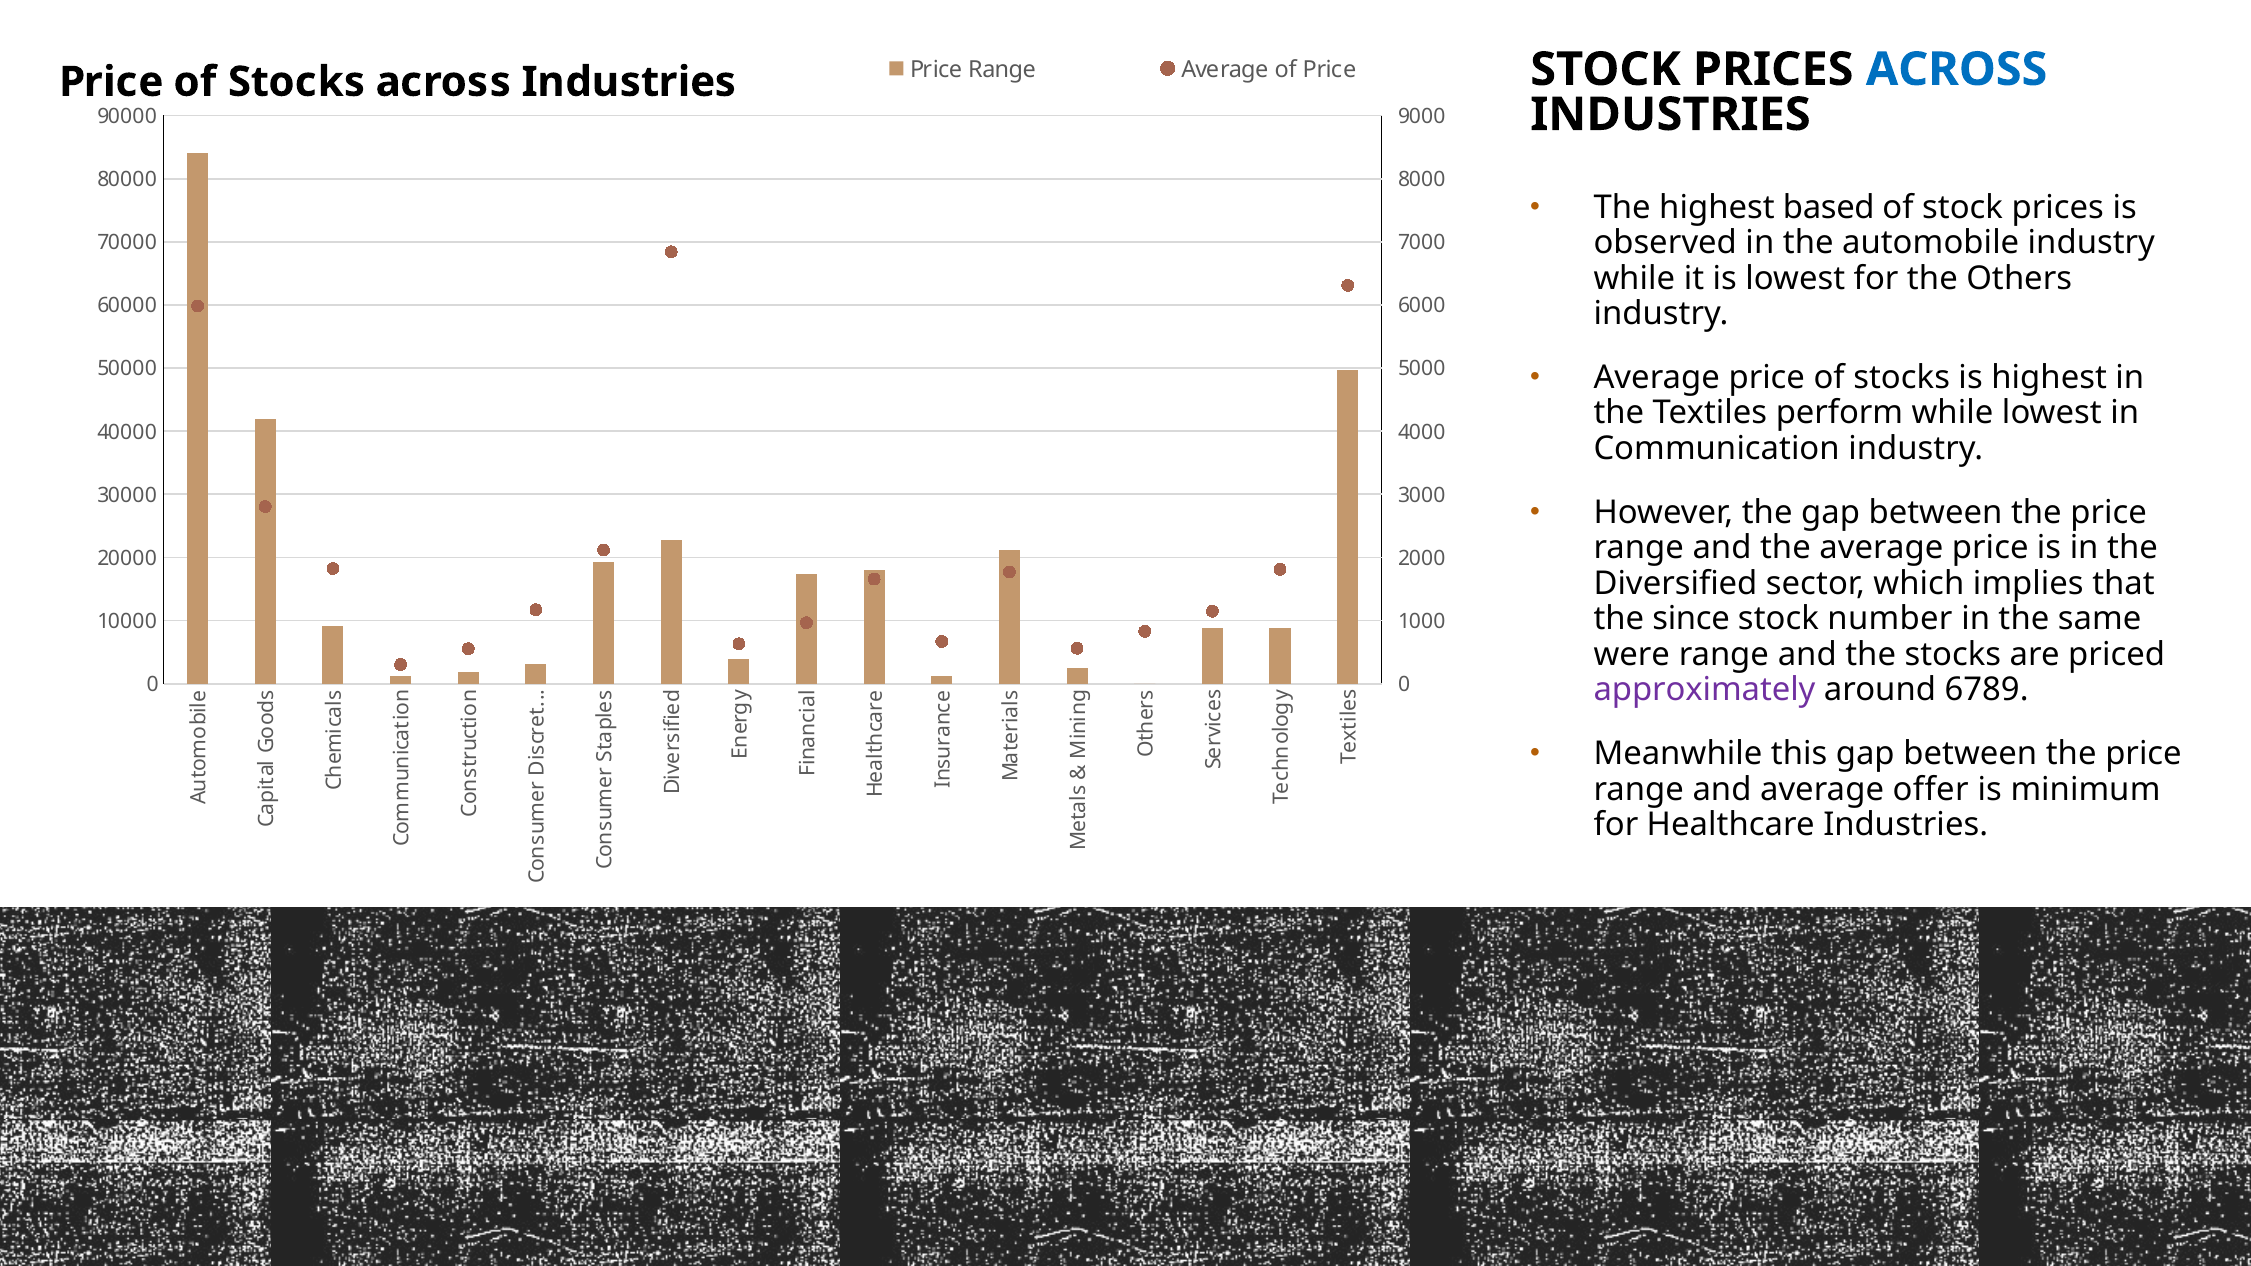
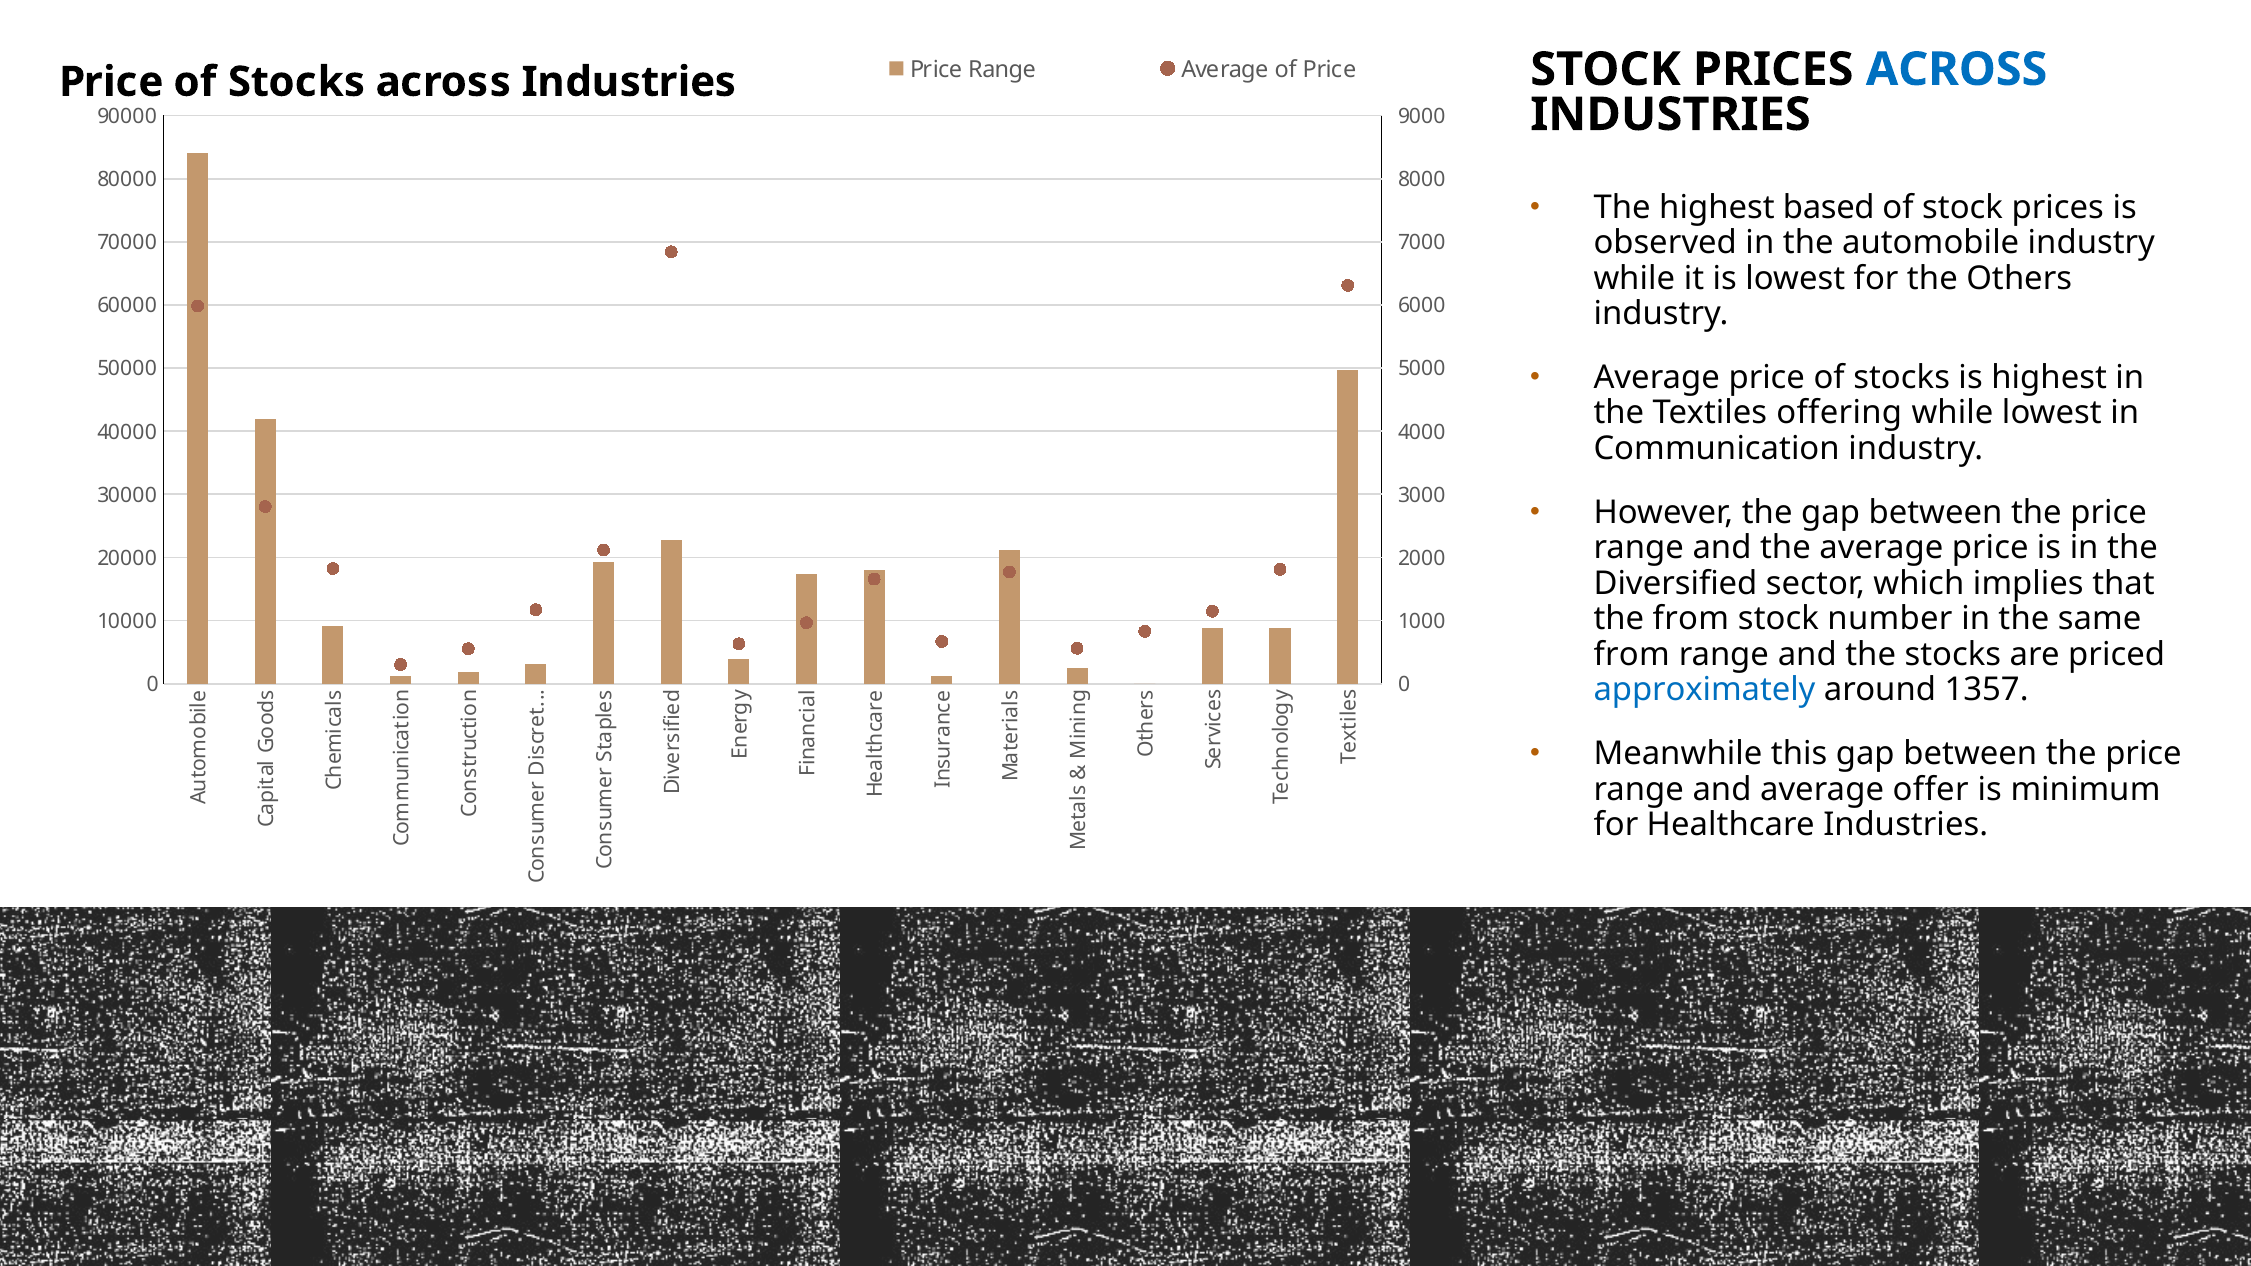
perform: perform -> offering (1839, 413)
the since: since -> from (1691, 619)
were: were -> from (1632, 655)
approximately colour: purple -> blue (1704, 690)
6789: 6789 -> 1357 (1987, 690)
